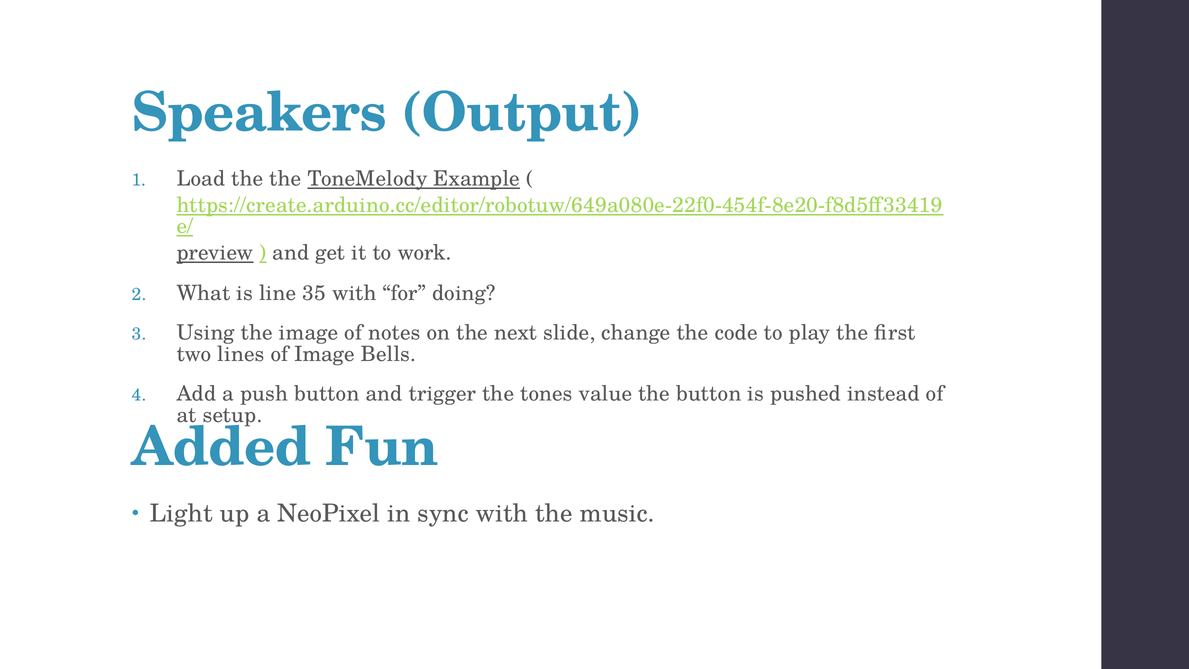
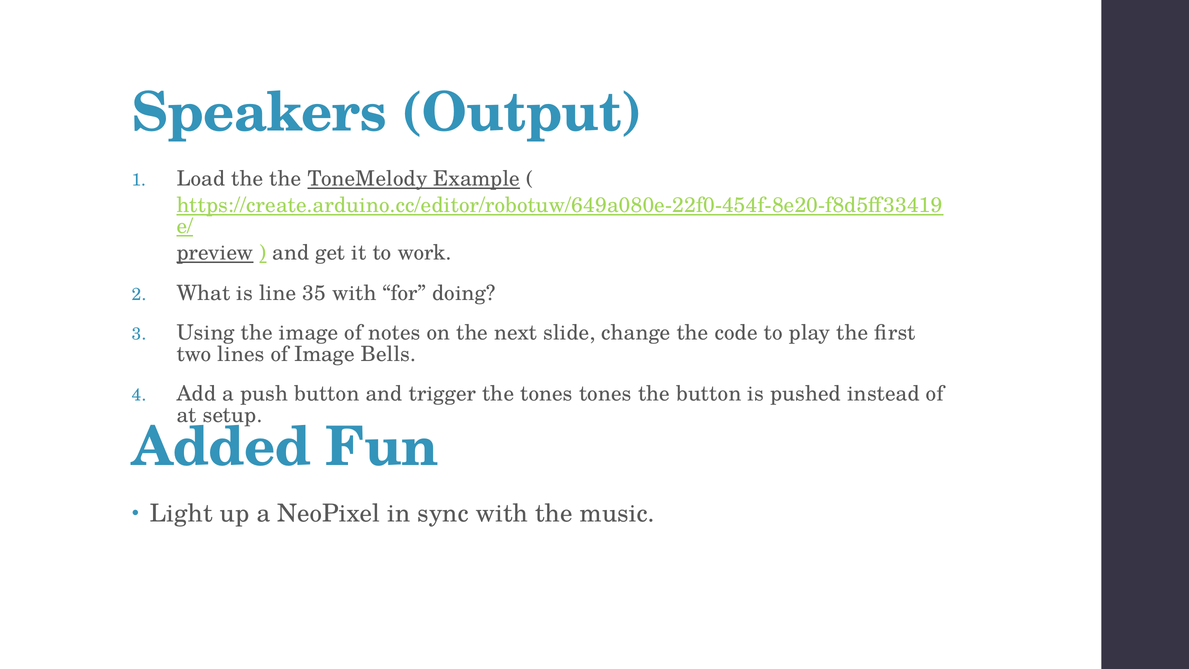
tones value: value -> tones (605, 394)
